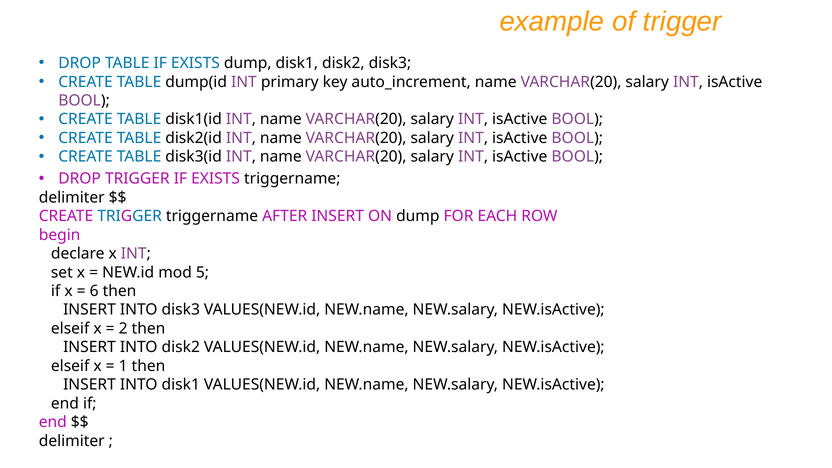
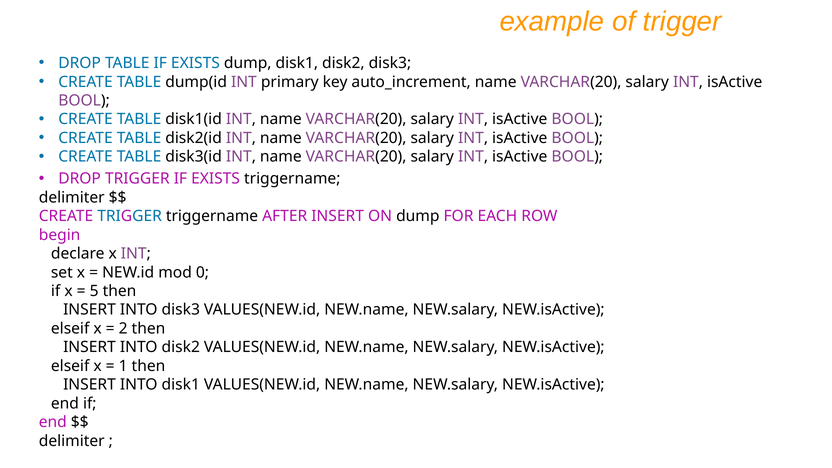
5: 5 -> 0 (202, 272)
6: 6 -> 5 (94, 291)
